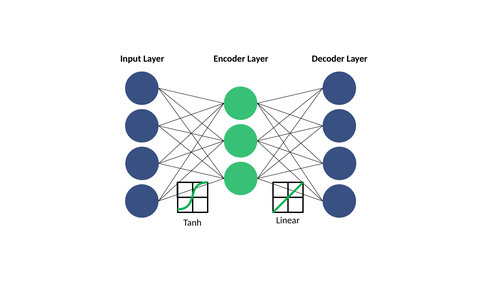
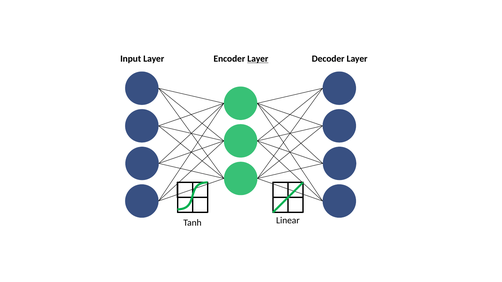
Layer underline: none -> present (258, 59)
